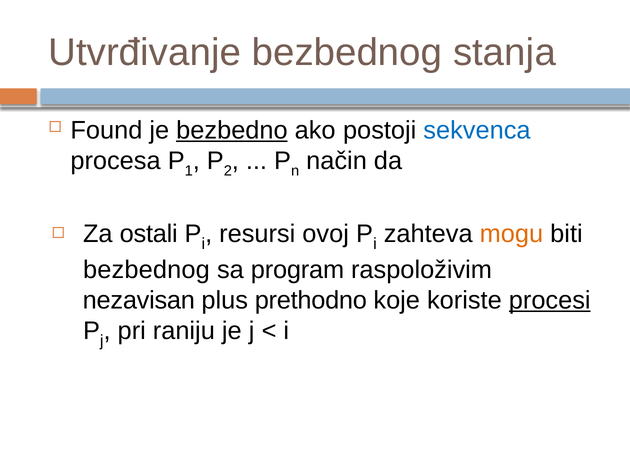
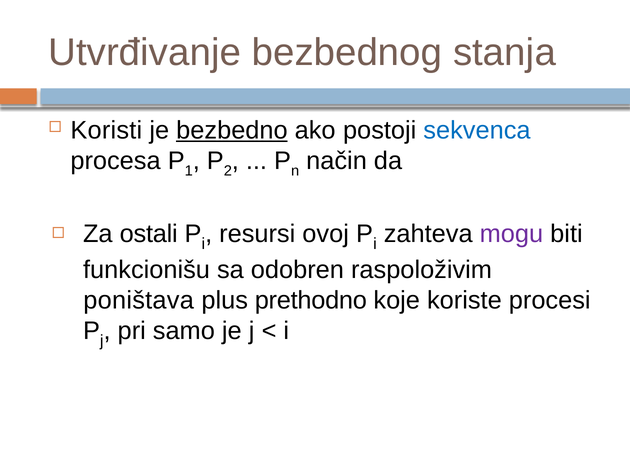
Found: Found -> Koristi (106, 130)
mogu colour: orange -> purple (511, 234)
bezbednog: bezbednog -> funkcionišu (147, 269)
program: program -> odobren (297, 269)
nezavisan: nezavisan -> poništava (139, 300)
procesi underline: present -> none (550, 300)
raniju: raniju -> samo (184, 330)
